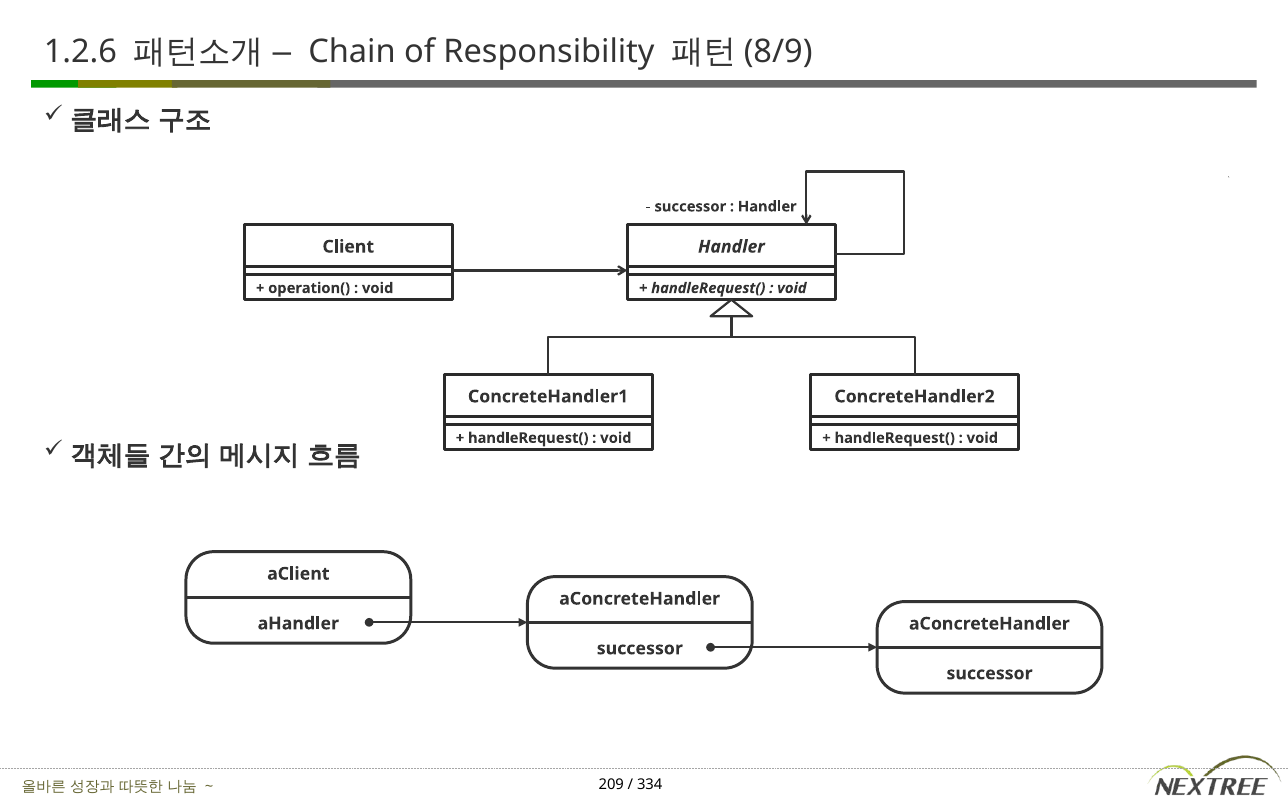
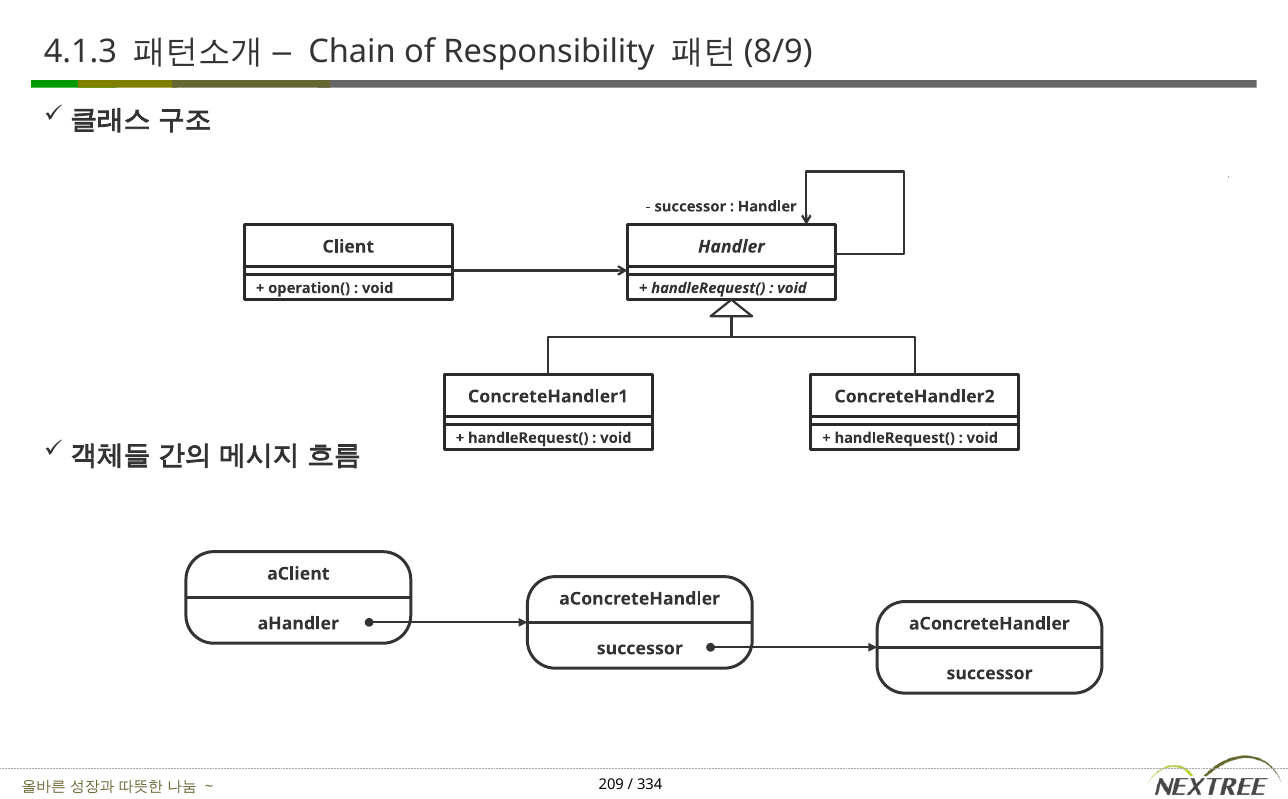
1.2.6: 1.2.6 -> 4.1.3 (80, 52)
